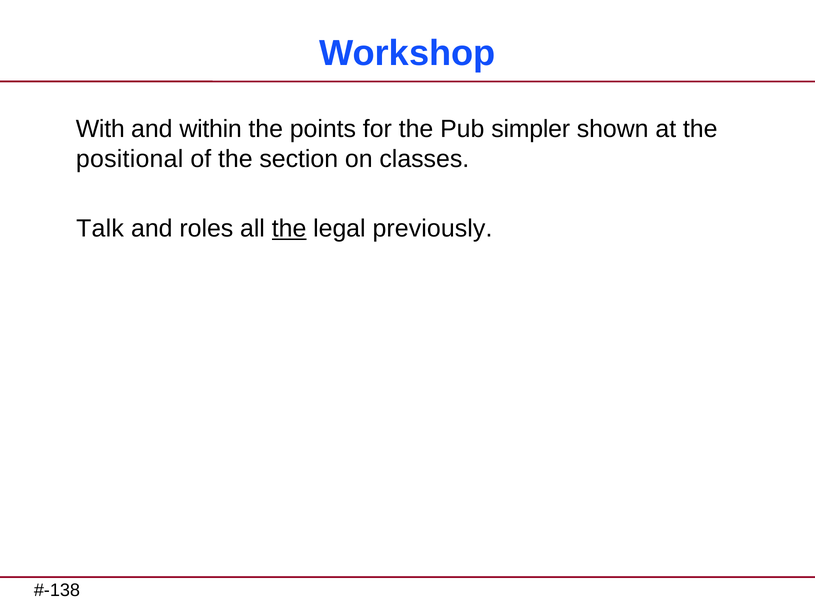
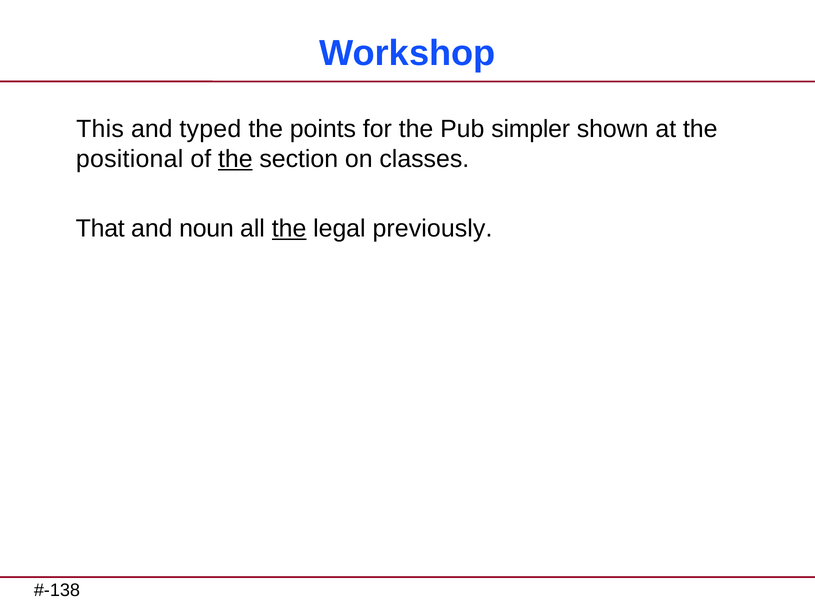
With: With -> This (100, 129)
within: within -> typed (210, 129)
the underline: none -> present (235, 159)
Talk: Talk -> That (100, 229)
roles: roles -> noun (206, 229)
